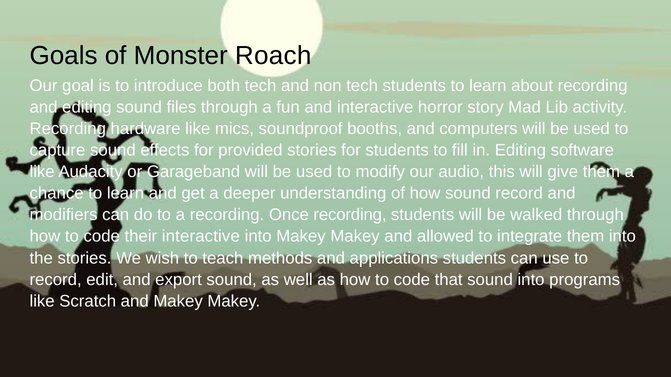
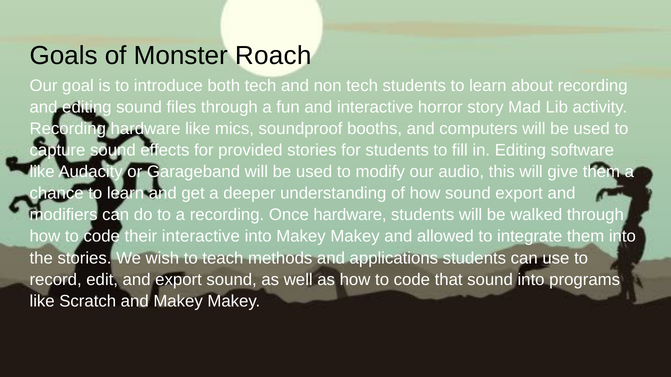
sound record: record -> export (519, 194)
Once recording: recording -> hardware (350, 215)
